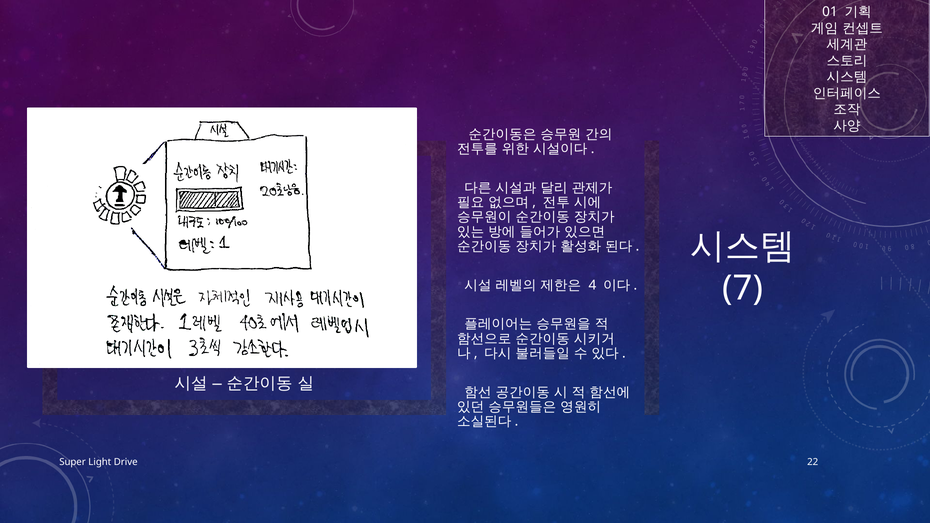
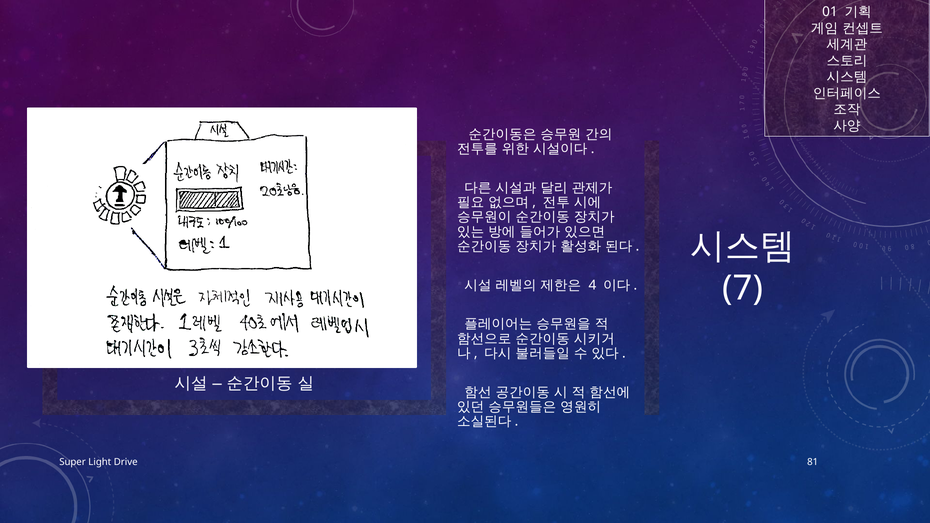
22: 22 -> 81 (813, 462)
